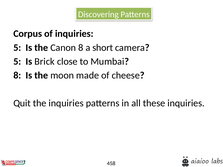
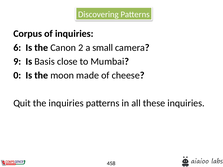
5: 5 -> 6 (17, 48)
Canon 8: 8 -> 2 (81, 48)
short: short -> small (103, 48)
5: 5 -> 9 (17, 62)
Brick: Brick -> Basis (45, 62)
8: 8 -> 0 (17, 75)
